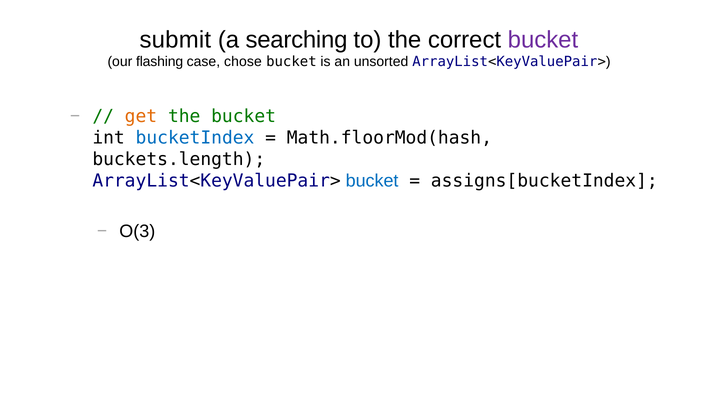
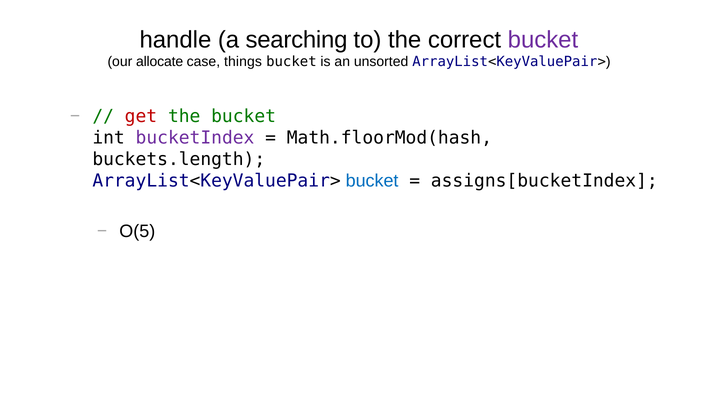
submit: submit -> handle (175, 40)
flashing: flashing -> allocate (160, 62)
chose: chose -> things (243, 62)
get colour: orange -> red (141, 116)
bucketIndex colour: blue -> purple (195, 138)
O(3: O(3 -> O(5 (137, 231)
